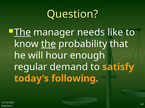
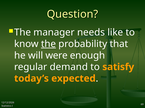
The underline: present -> none (23, 33)
hour: hour -> were (57, 56)
following: following -> expected (73, 79)
